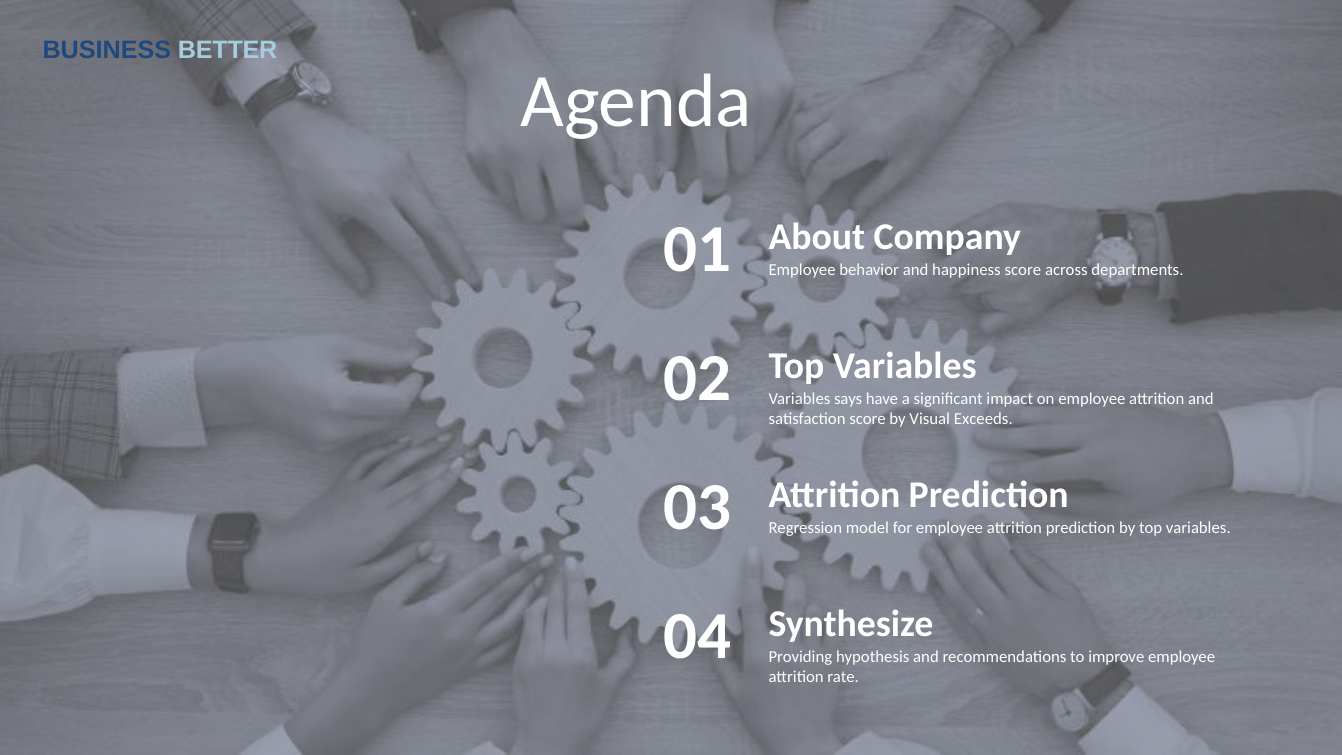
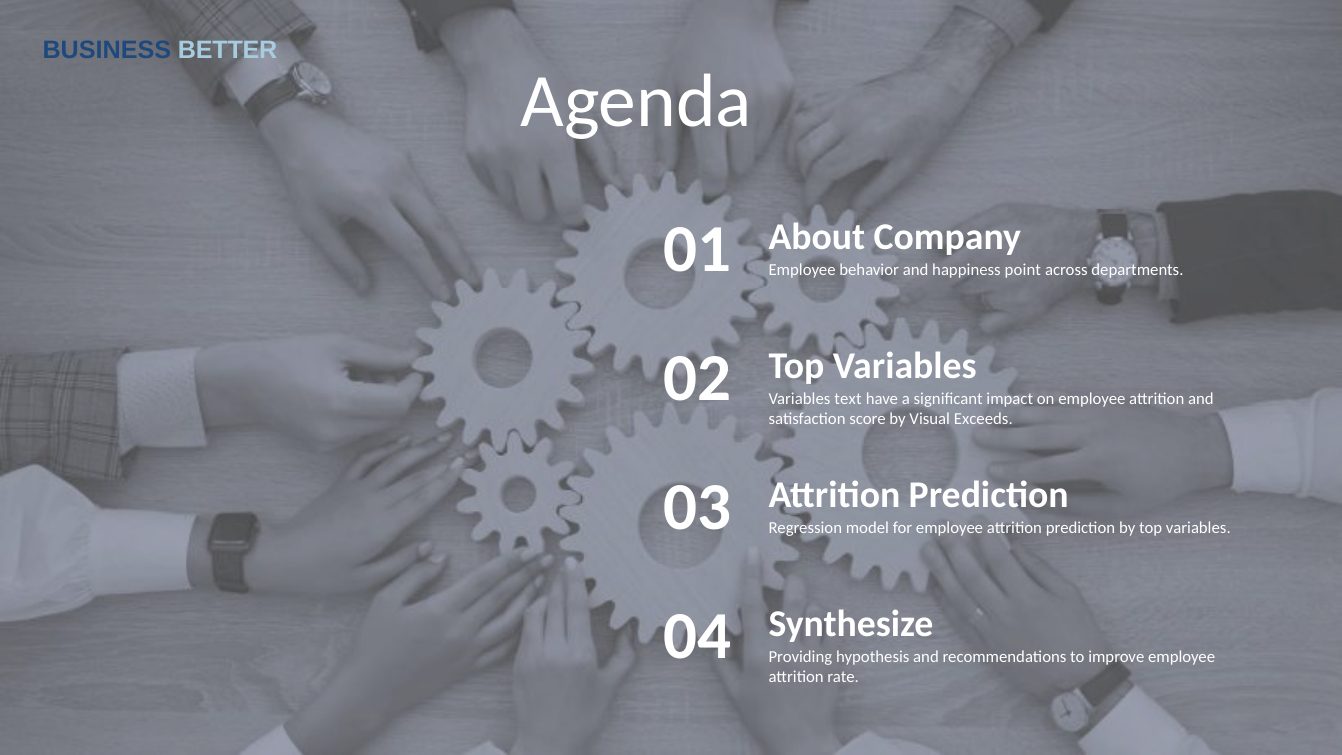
happiness score: score -> point (1023, 270)
says: says -> text (848, 399)
